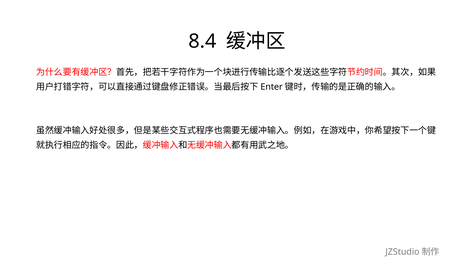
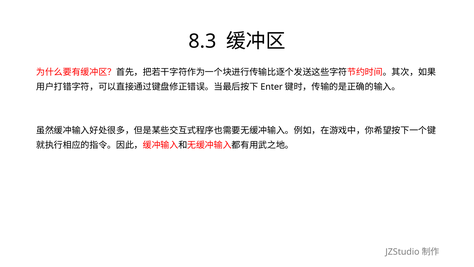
8.4: 8.4 -> 8.3 (202, 41)
